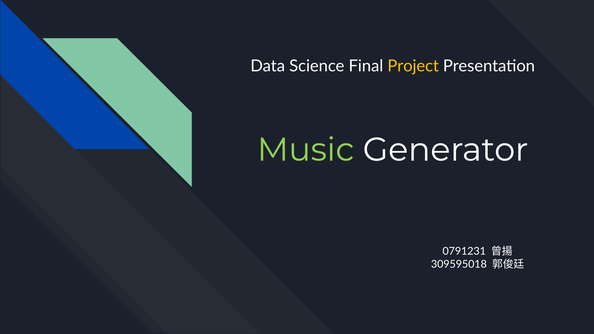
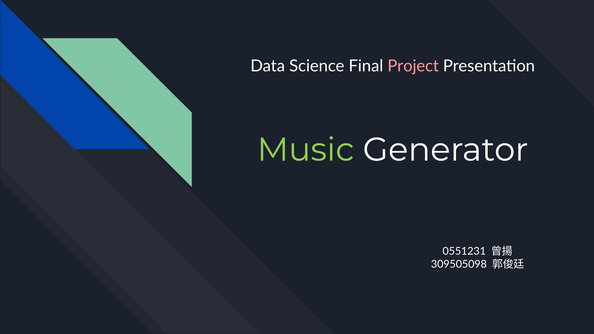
Project colour: yellow -> pink (413, 66)
0791231: 0791231 -> 0551231 (464, 252)
309595018: 309595018 -> 309505098 (459, 264)
